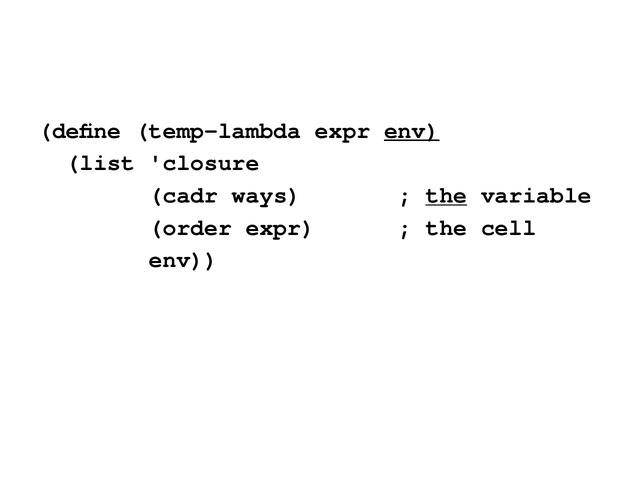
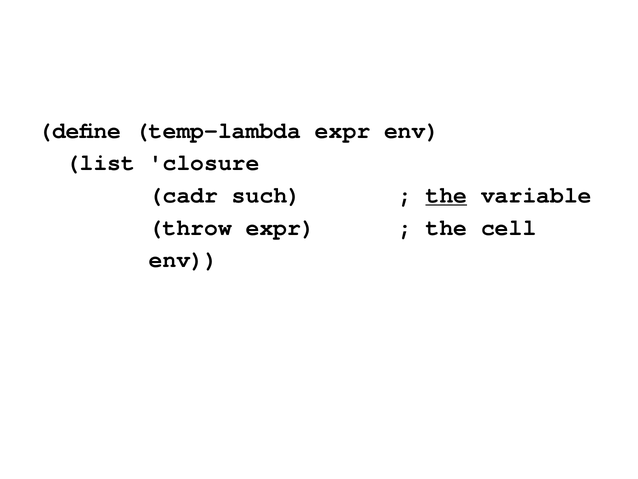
env underline: present -> none (412, 130)
ways: ways -> such (267, 195)
order: order -> throw (190, 227)
